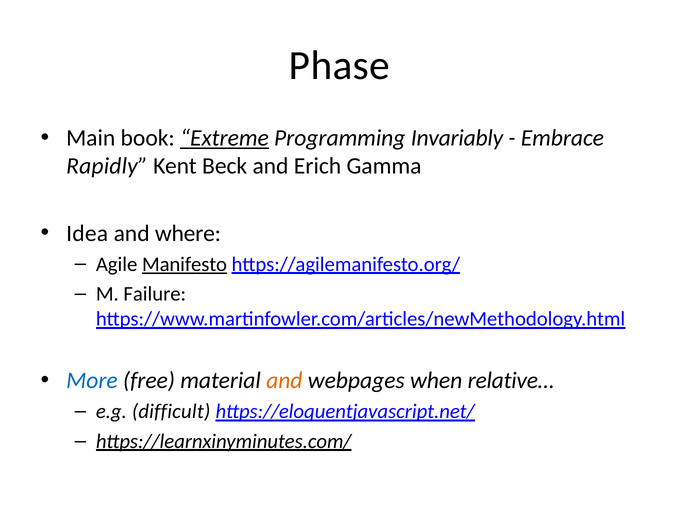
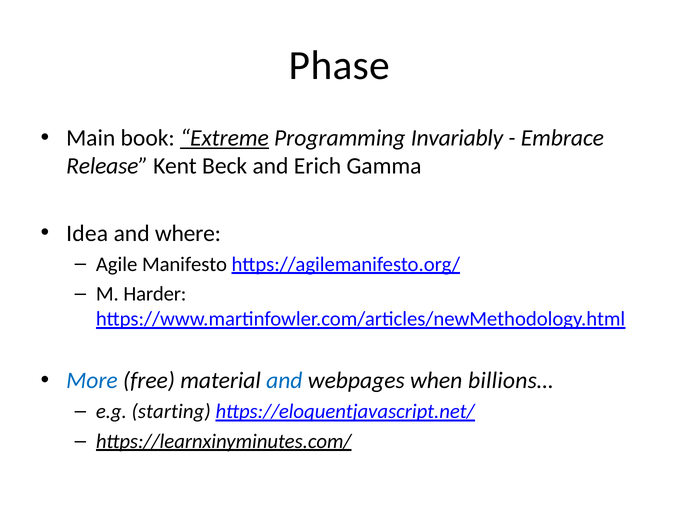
Rapidly: Rapidly -> Release (107, 166)
Manifesto underline: present -> none (185, 264)
Failure: Failure -> Harder (155, 294)
and colour: orange -> blue (284, 381)
relative…: relative… -> billions… (511, 381)
difficult: difficult -> starting (171, 412)
